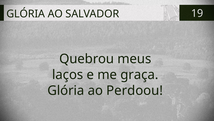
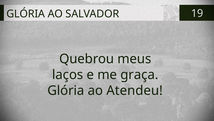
Perdoou: Perdoou -> Atendeu (135, 90)
